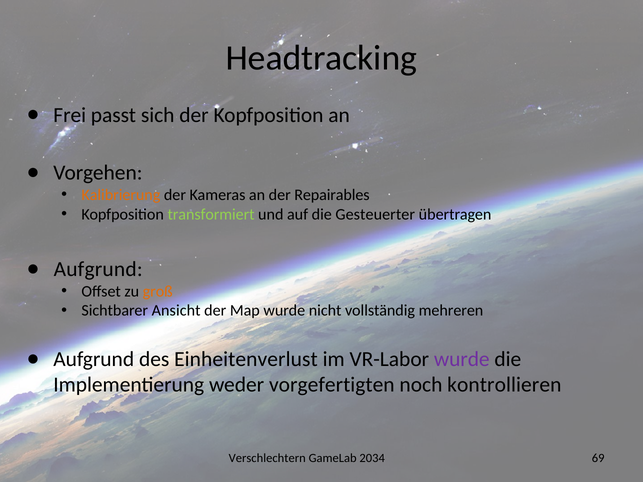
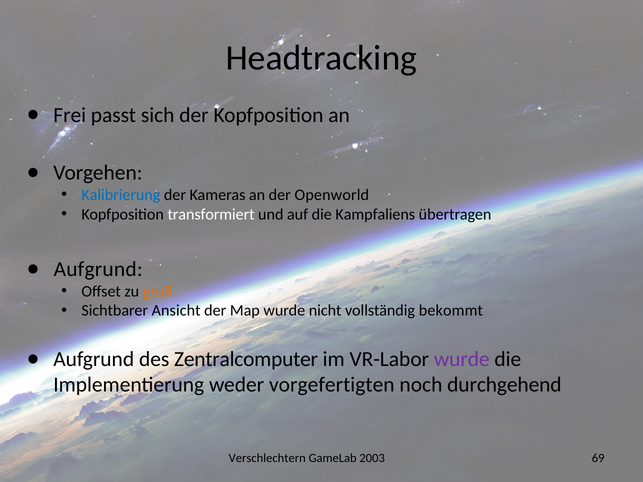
Kalibrierung colour: orange -> blue (121, 195)
Repairables: Repairables -> Openworld (332, 195)
transformiert colour: light green -> white (211, 214)
Gesteuerter: Gesteuerter -> Kampfaliens (375, 214)
mehreren: mehreren -> bekommt (451, 311)
Einheitenverlust: Einheitenverlust -> Zentralcomputer (246, 359)
kontrollieren: kontrollieren -> durchgehend (504, 385)
2034: 2034 -> 2003 (372, 459)
